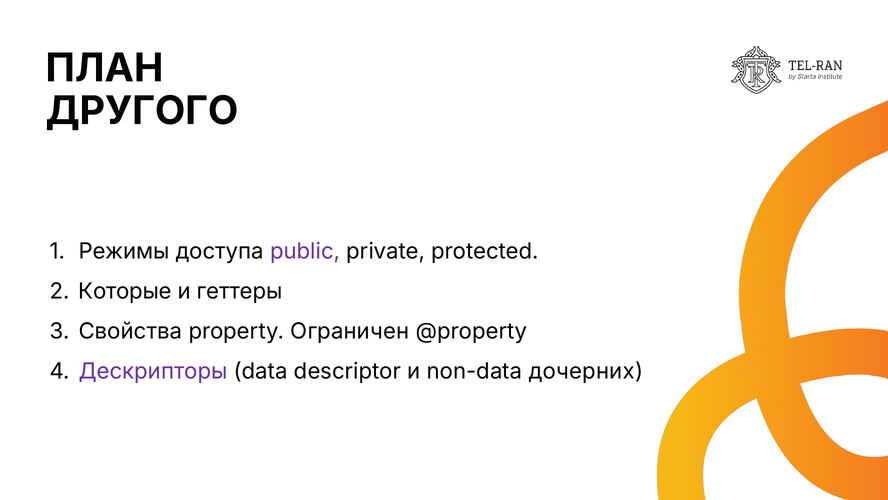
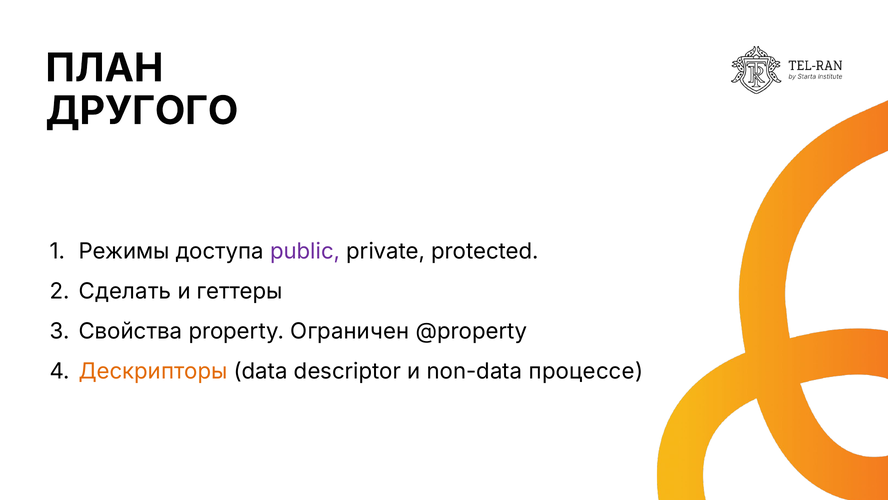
Которые: Которые -> Сделать (125, 291)
Дескрипторы colour: purple -> orange (153, 371)
дочерних: дочерних -> процессе (586, 371)
